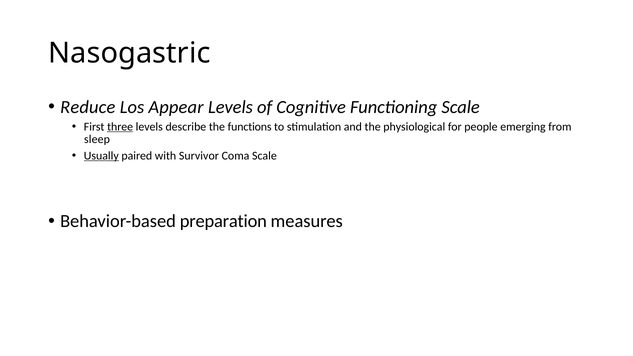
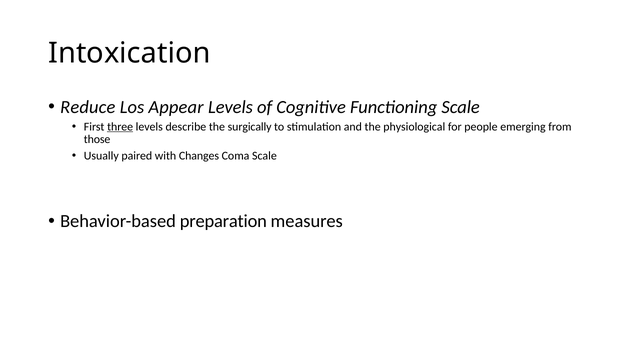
Nasogastric: Nasogastric -> Intoxication (129, 53)
functions: functions -> surgically (250, 127)
sleep: sleep -> those (97, 140)
Usually underline: present -> none (101, 156)
Survivor: Survivor -> Changes (199, 156)
